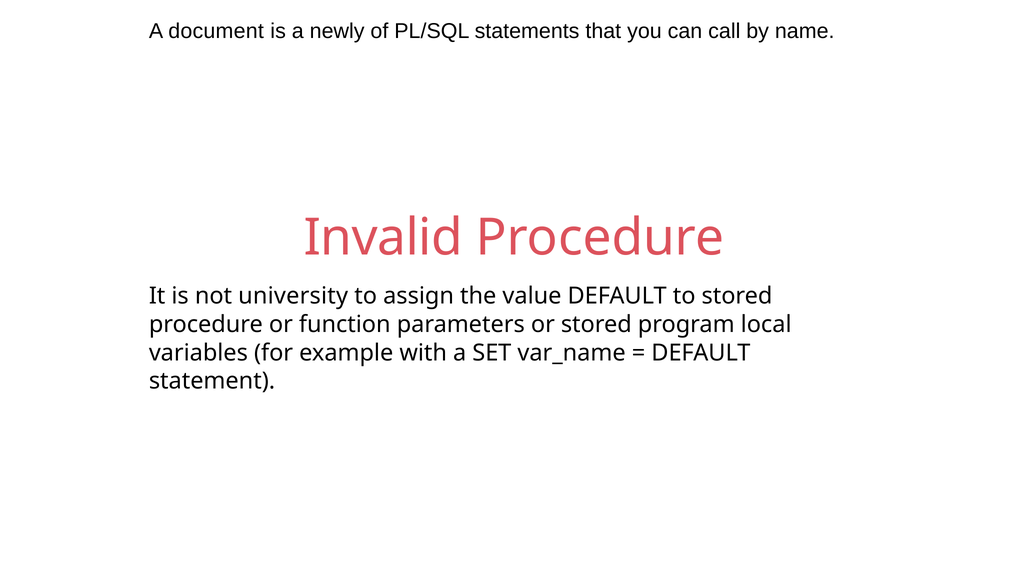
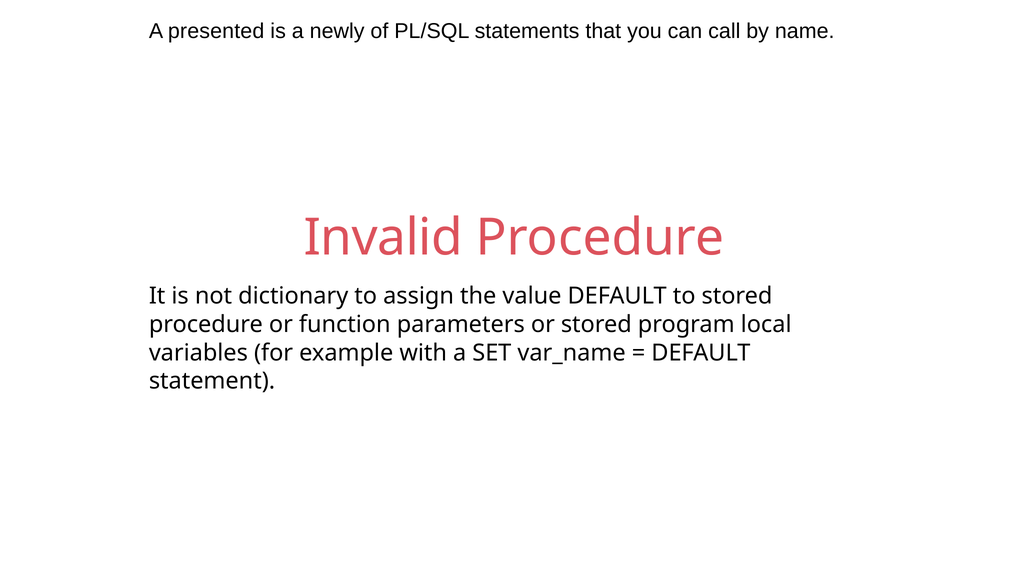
document: document -> presented (216, 31)
university: university -> dictionary (293, 296)
